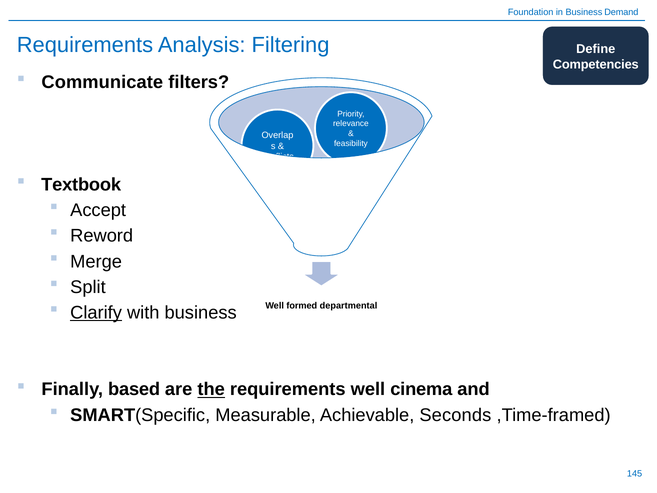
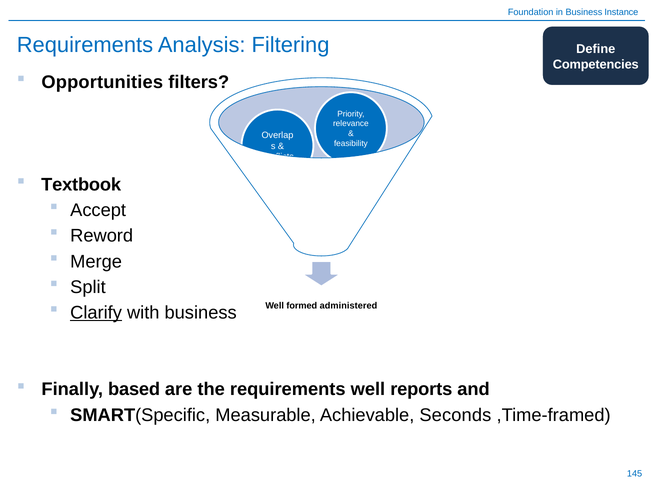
Demand: Demand -> Instance (621, 12)
Communicate: Communicate -> Opportunities (102, 82)
departmental: departmental -> administered (348, 306)
the underline: present -> none (211, 389)
cinema: cinema -> reports (421, 389)
